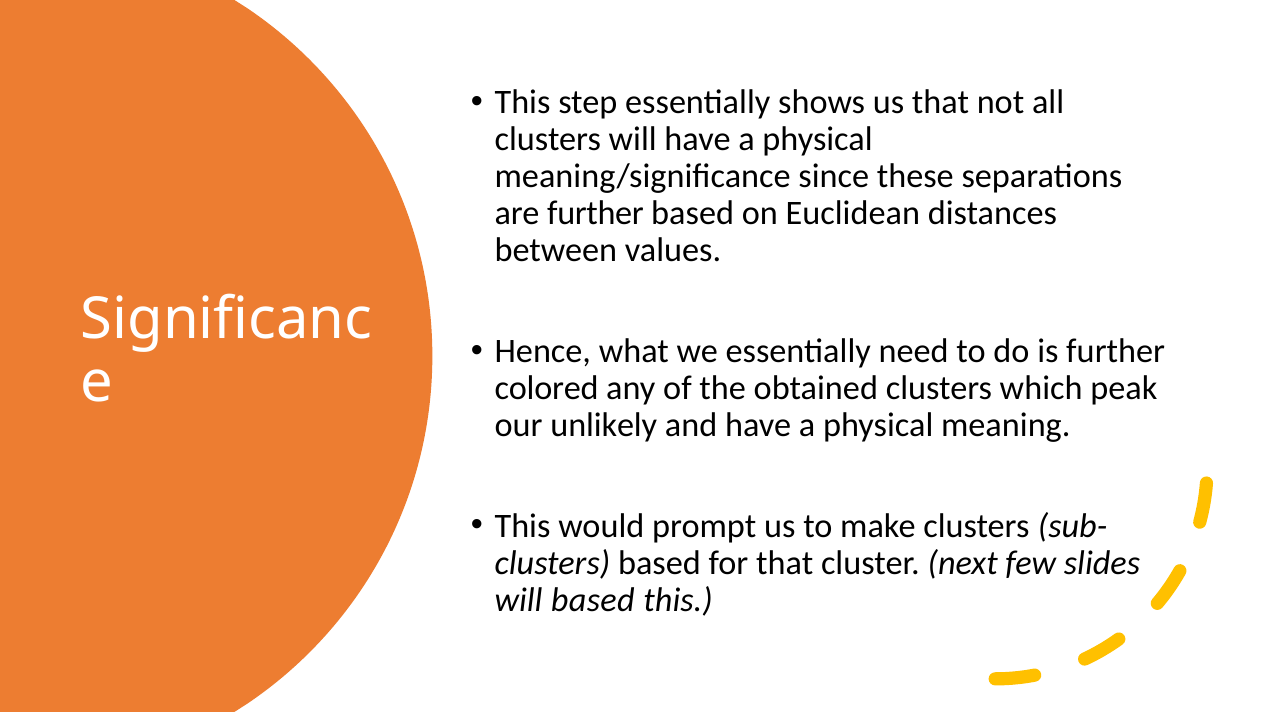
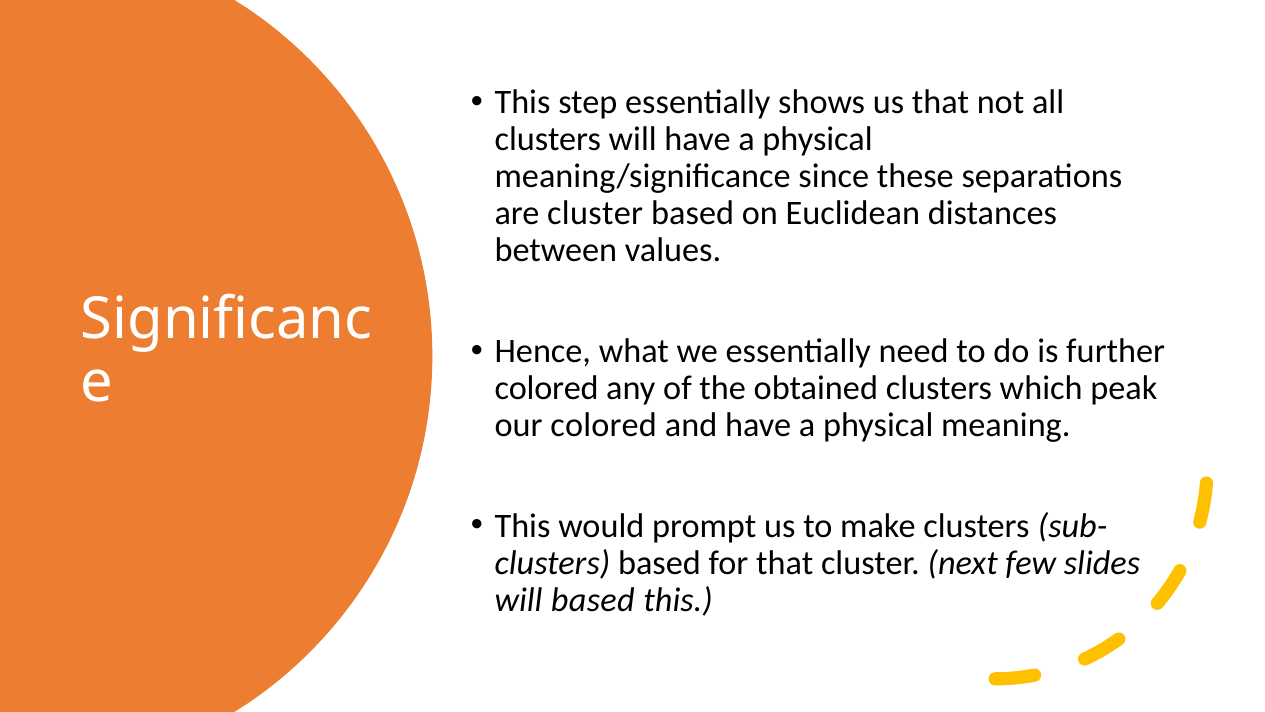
are further: further -> cluster (595, 213)
our unlikely: unlikely -> colored (604, 425)
